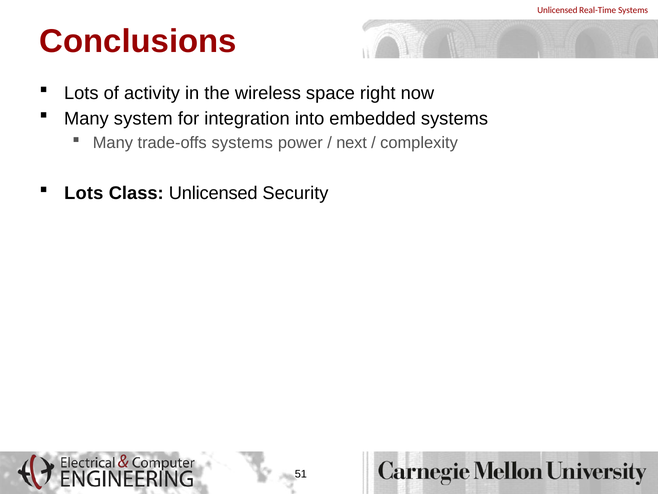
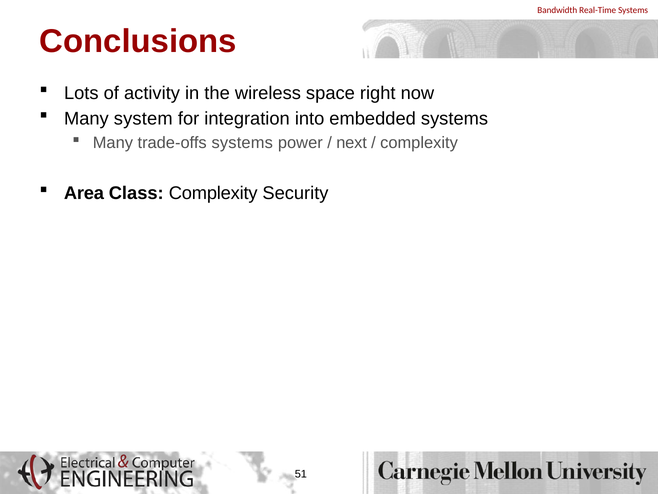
Unlicensed: Unlicensed -> Bandwidth (557, 10)
Lots: Lots -> Area (84, 193)
Class Unlicensed: Unlicensed -> Complexity (213, 193)
